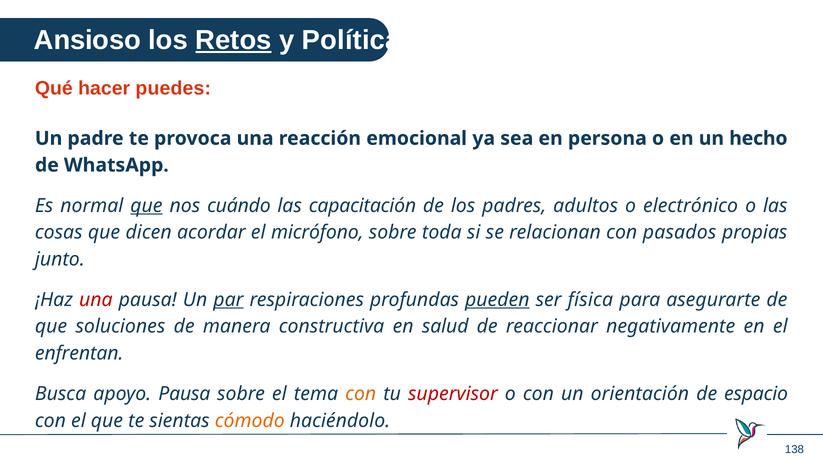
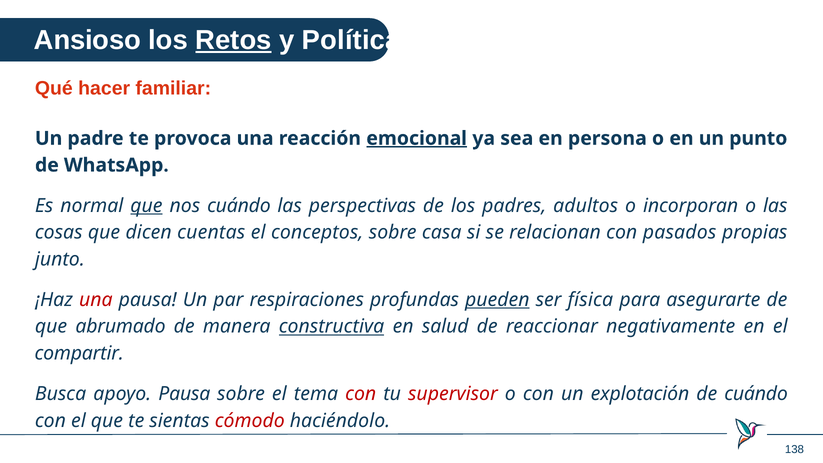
puedes: puedes -> familiar (173, 88)
emocional underline: none -> present (417, 138)
hecho: hecho -> punto (758, 138)
capacitación: capacitación -> perspectivas (362, 206)
electrónico: electrónico -> incorporan (691, 206)
acordar: acordar -> cuentas (211, 232)
micrófono: micrófono -> conceptos (317, 232)
toda: toda -> casa (442, 232)
par underline: present -> none (228, 300)
soluciones: soluciones -> abrumado (121, 327)
constructiva underline: none -> present (331, 327)
enfrentan: enfrentan -> compartir (79, 353)
con colour: orange -> red (361, 394)
orientación: orientación -> explotación (640, 394)
de espacio: espacio -> cuándo (756, 394)
cómodo colour: orange -> red (250, 421)
